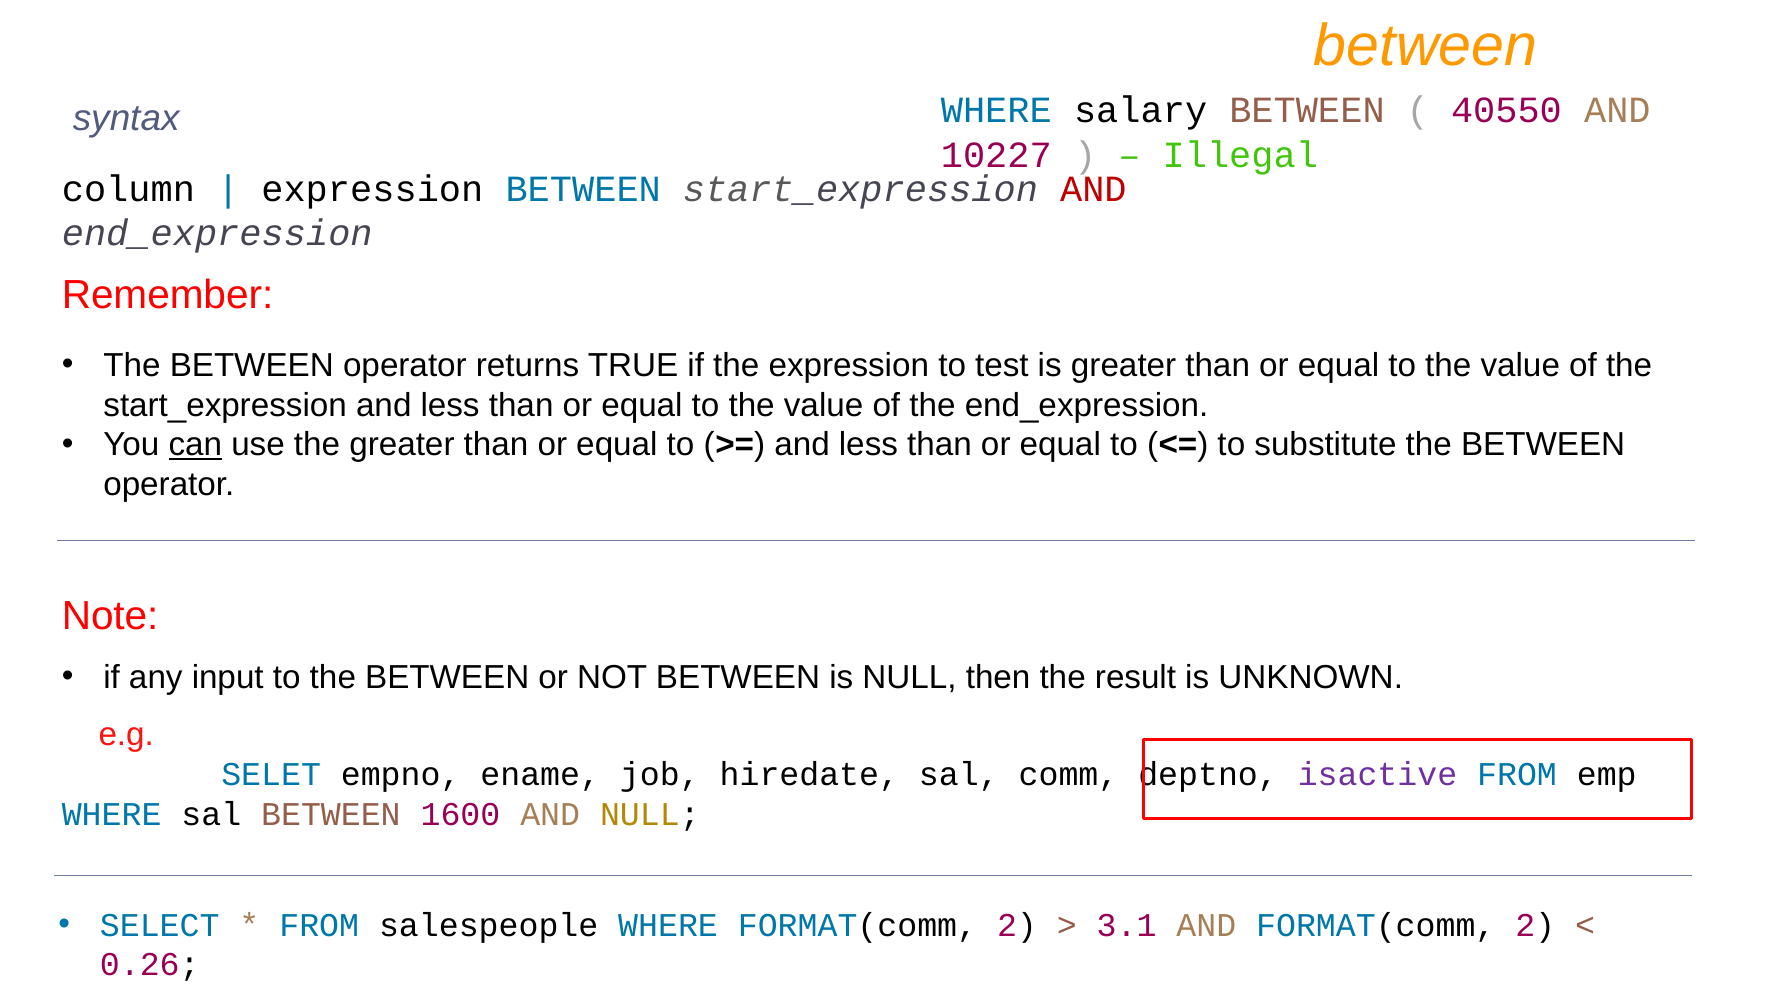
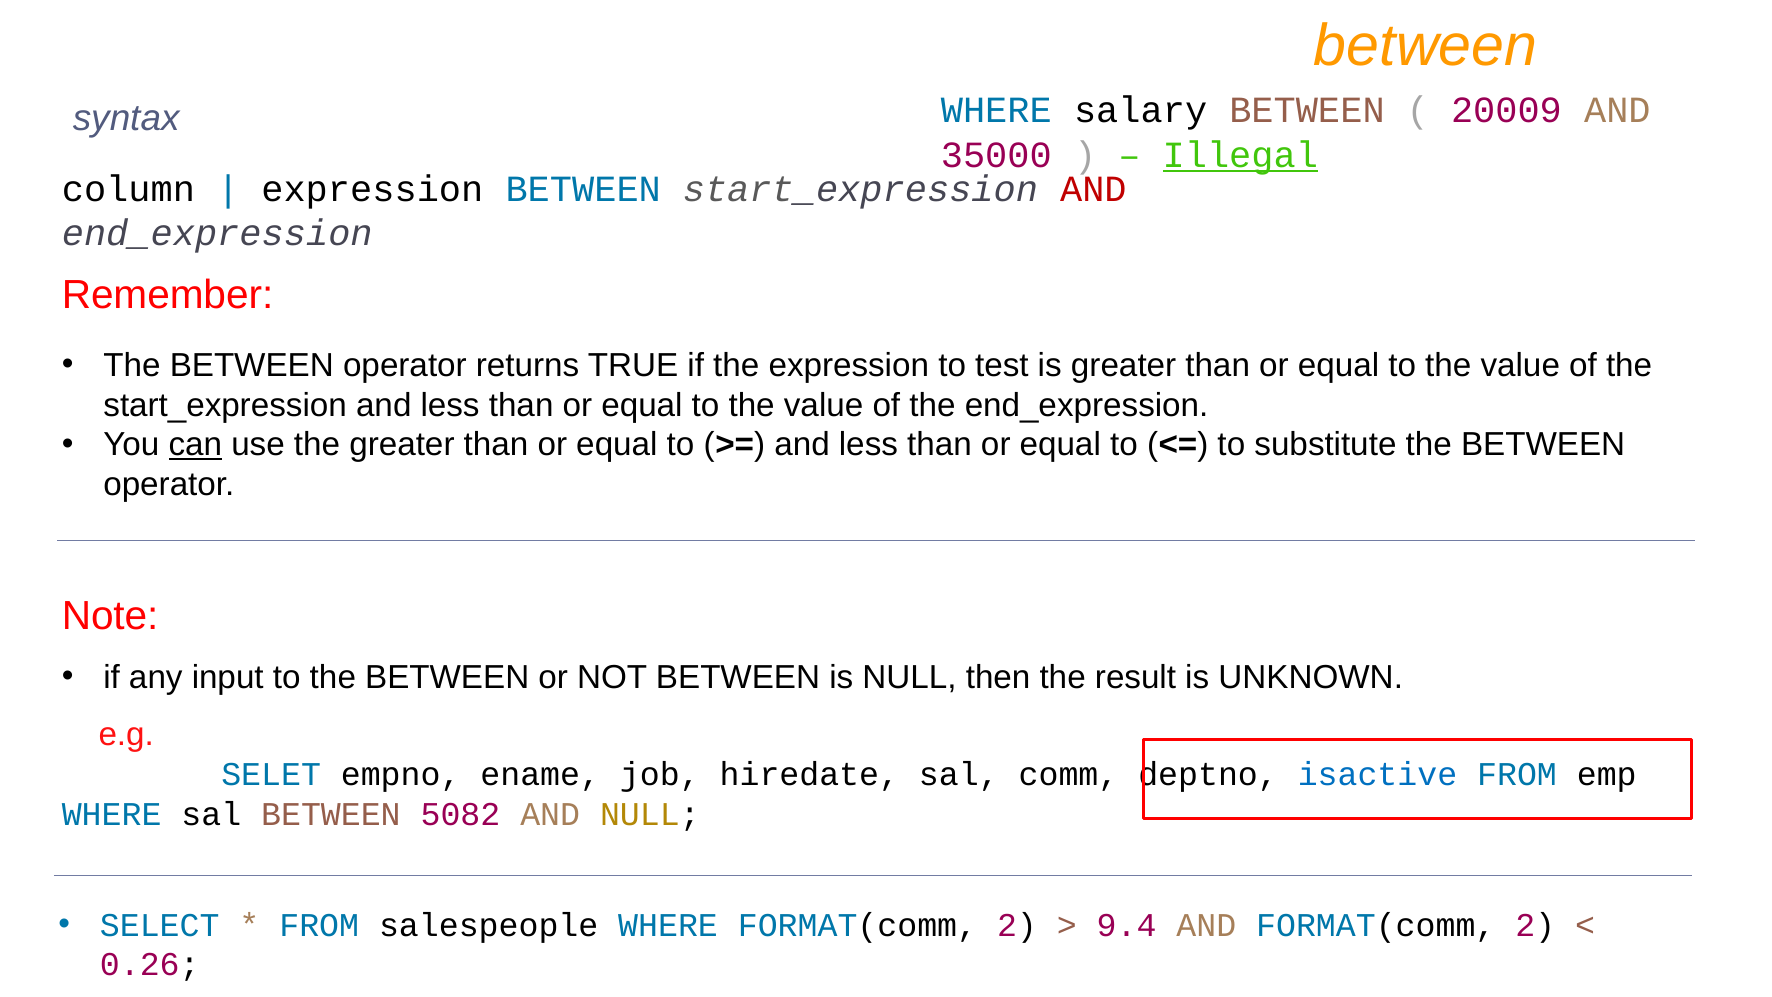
40550: 40550 -> 20009 (1506, 111)
10227: 10227 -> 35000 (996, 155)
Illegal underline: none -> present (1240, 155)
isactive colour: purple -> blue (1377, 775)
1600: 1600 -> 5082 (460, 815)
3.1: 3.1 -> 9.4 (1127, 925)
